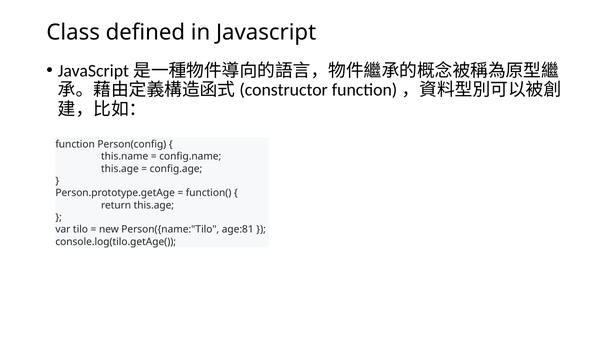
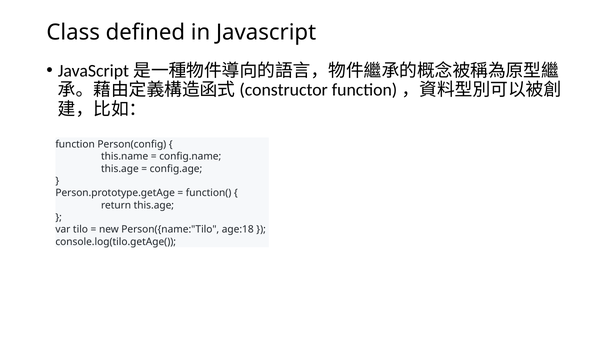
age:81: age:81 -> age:18 (238, 229)
